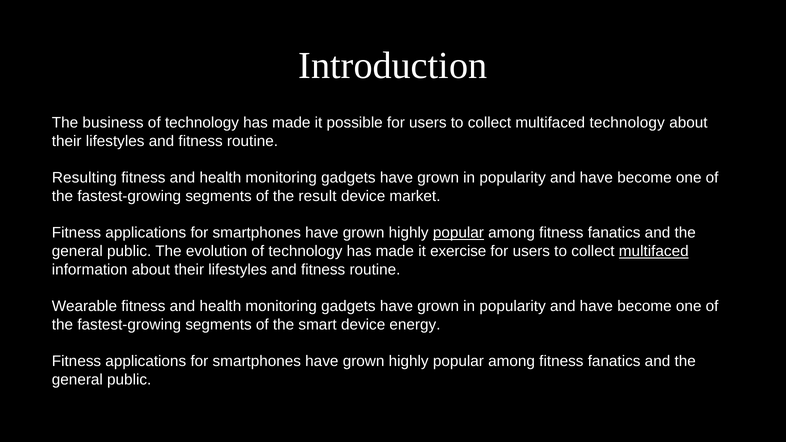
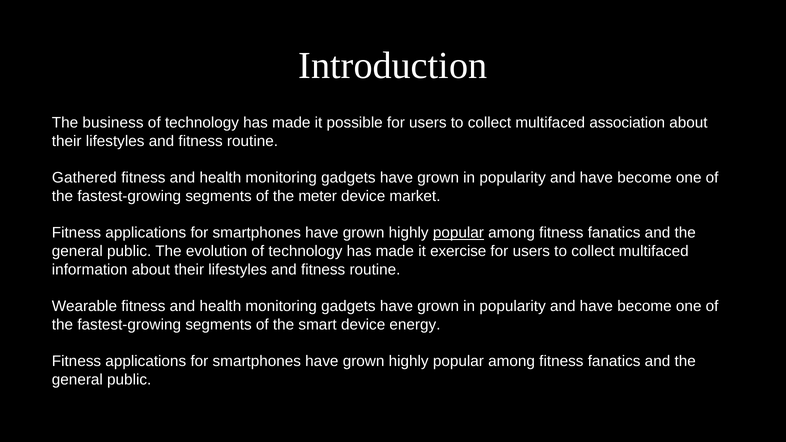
multifaced technology: technology -> association (627, 123)
Resulting: Resulting -> Gathered (84, 178)
result: result -> meter (318, 196)
multifaced underline: present -> none (654, 251)
